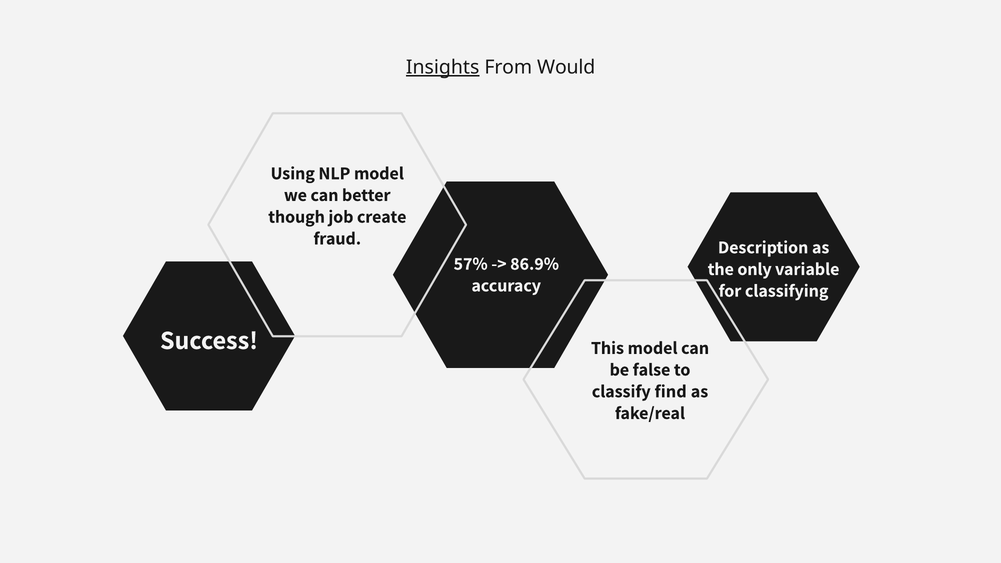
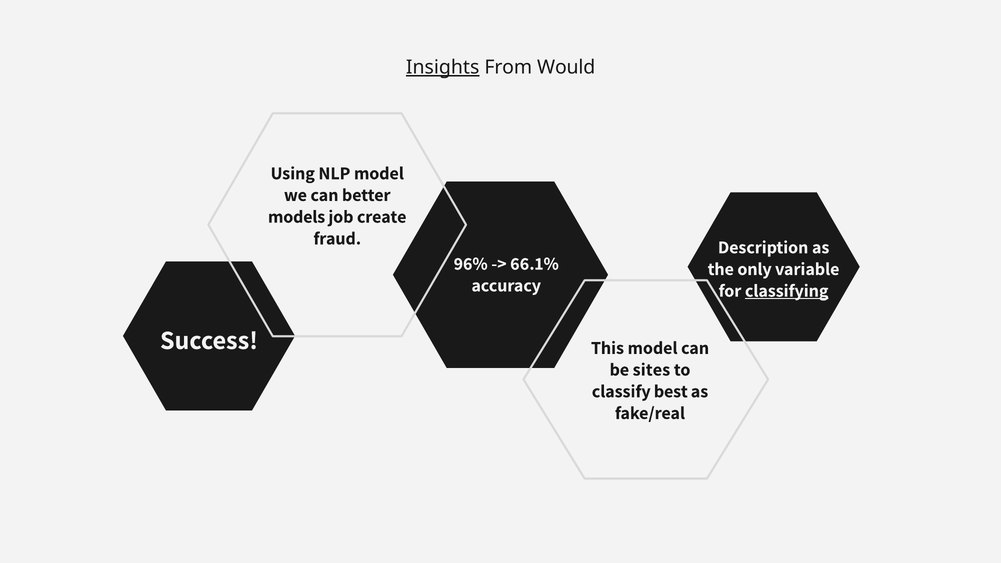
though: though -> models (297, 217)
57%: 57% -> 96% (471, 264)
86.9%: 86.9% -> 66.1% (534, 264)
classifying underline: none -> present (787, 291)
false: false -> sites (651, 370)
find: find -> best (671, 391)
